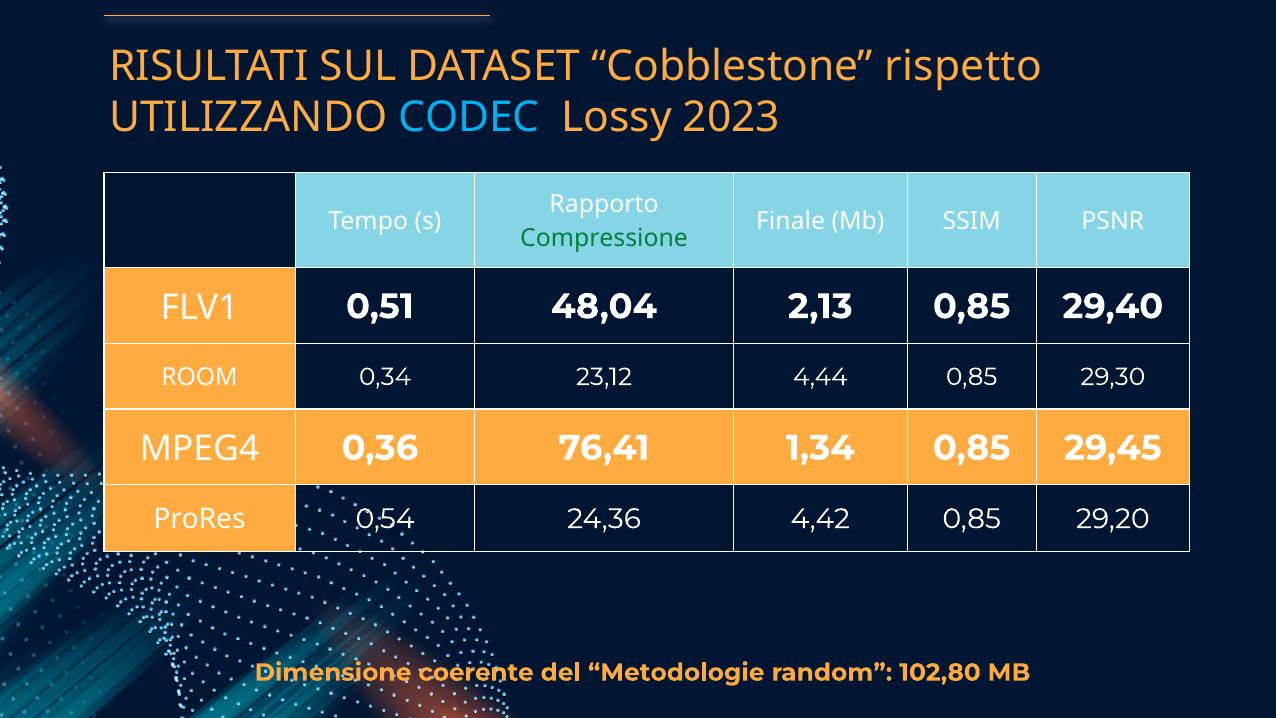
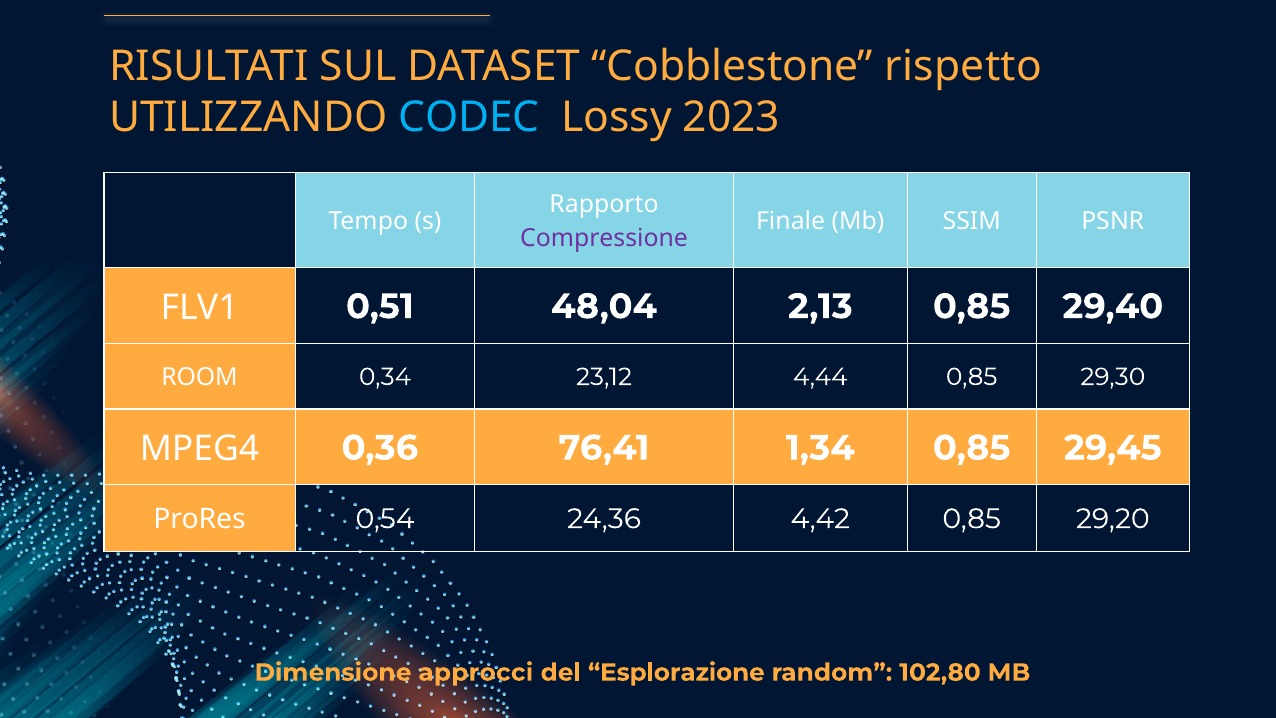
Compressione colour: green -> purple (604, 238)
coerente: coerente -> approcci (476, 672)
Metodologie: Metodologie -> Esplorazione (676, 672)
